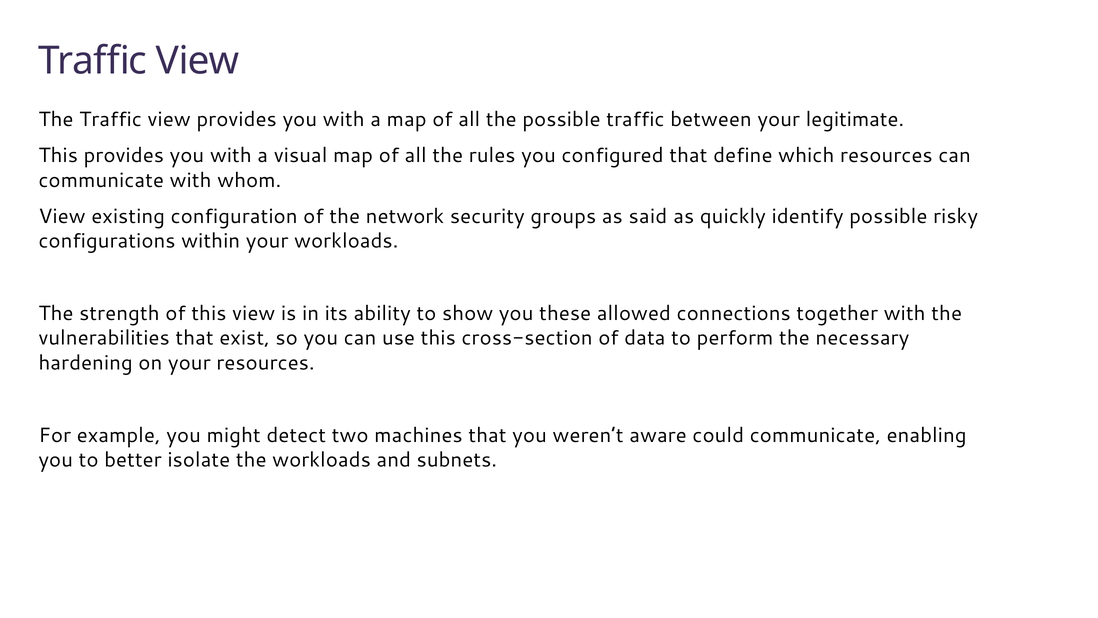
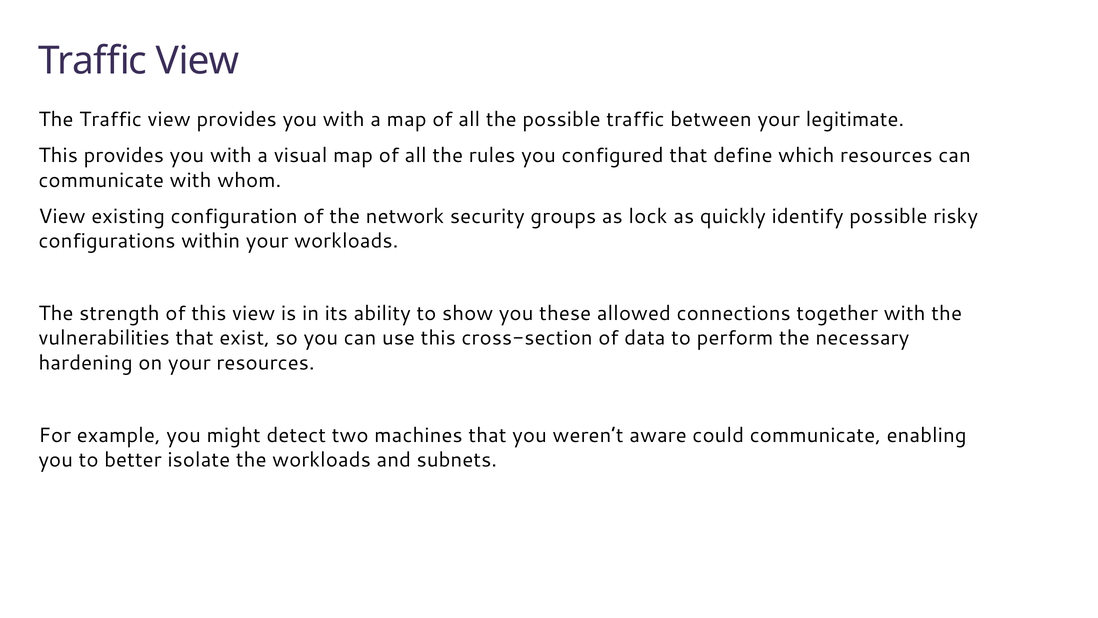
said: said -> lock (648, 216)
